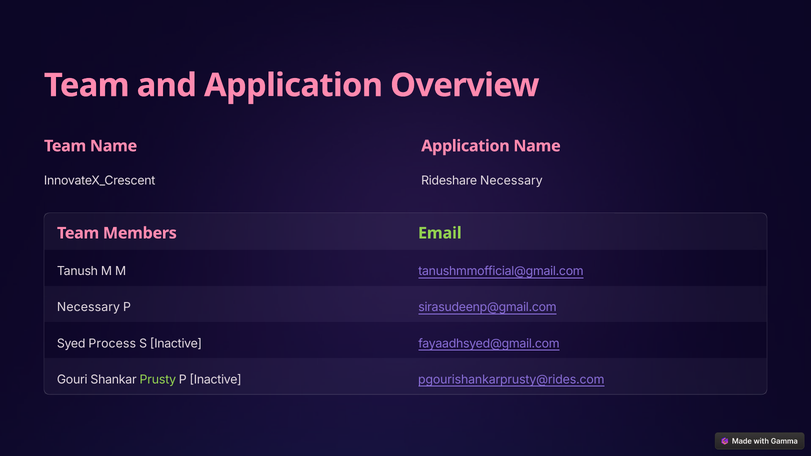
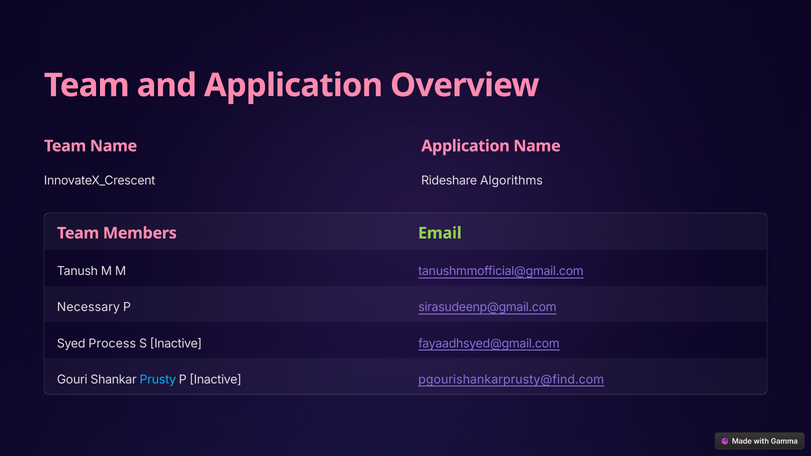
Rideshare Necessary: Necessary -> Algorithms (511, 181)
Prusty colour: light green -> light blue (158, 380)
pgourishankarprusty@rides.com: pgourishankarprusty@rides.com -> pgourishankarprusty@find.com (511, 380)
